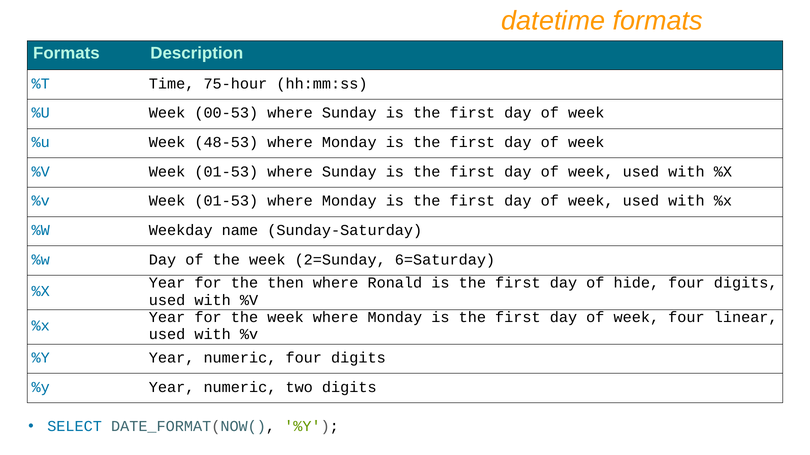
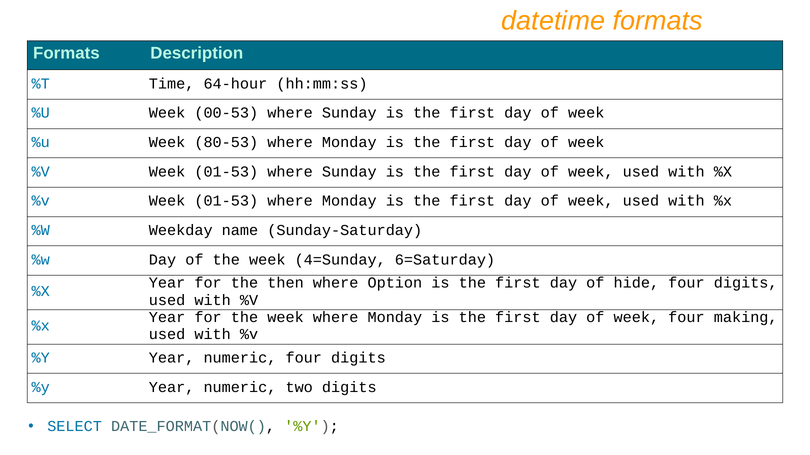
75-hour: 75-hour -> 64-hour (235, 84)
48-53: 48-53 -> 80-53 (226, 142)
2=Sunday: 2=Sunday -> 4=Sunday (340, 260)
Ronald: Ronald -> Option (395, 283)
linear: linear -> making (746, 318)
